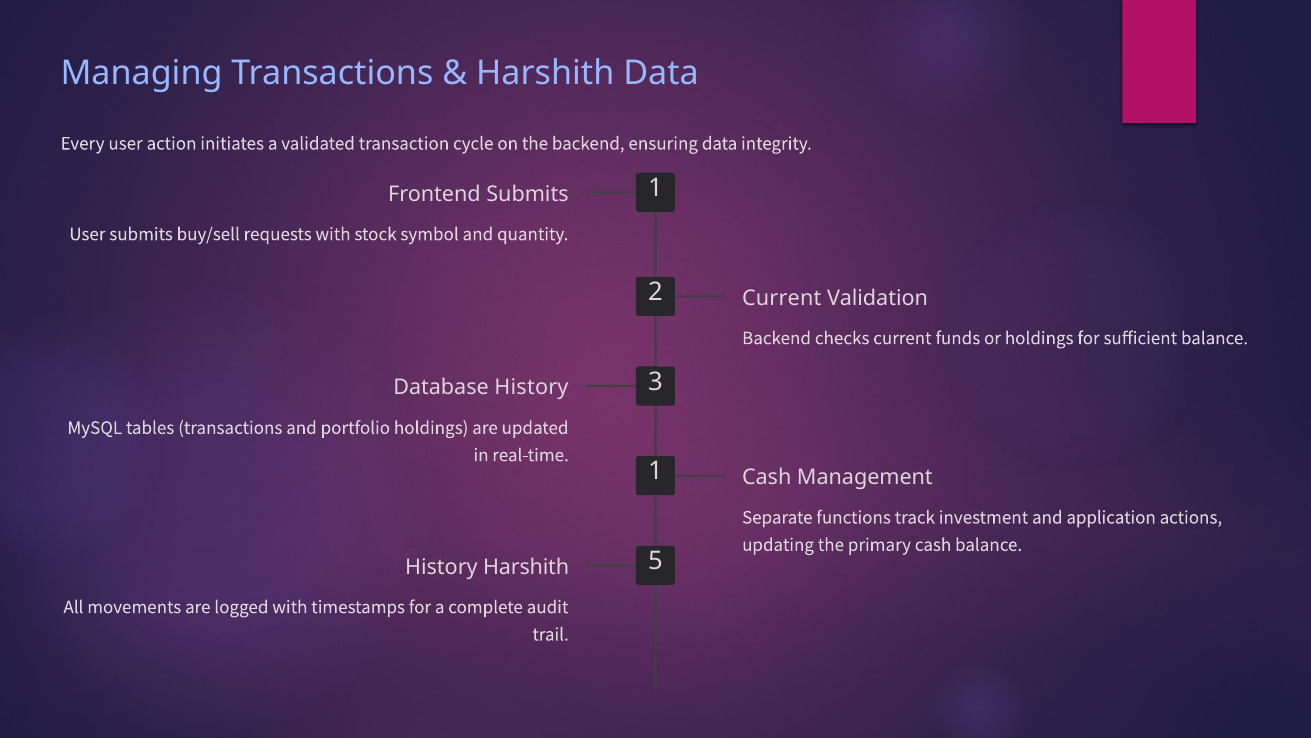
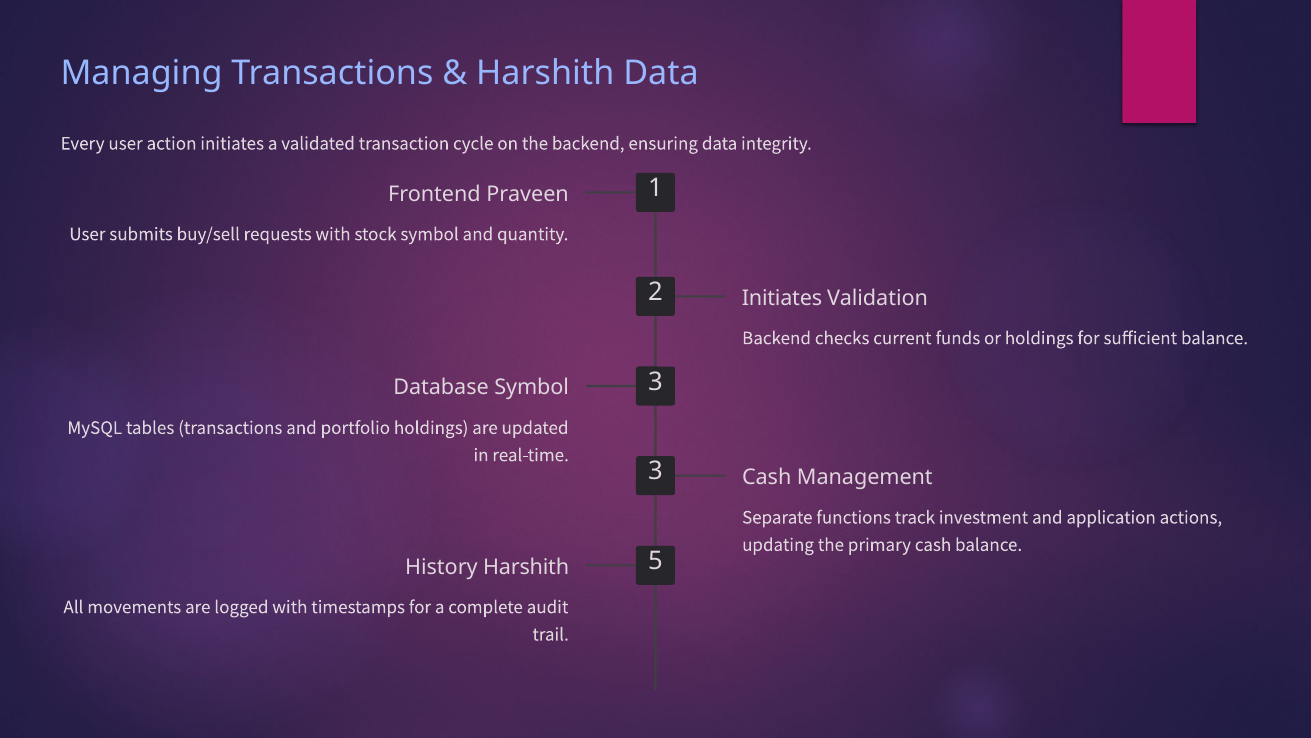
Frontend Submits: Submits -> Praveen (528, 194)
2 Current: Current -> Initiates (782, 298)
Database History: History -> Symbol (532, 387)
real-time 1: 1 -> 3 (655, 471)
